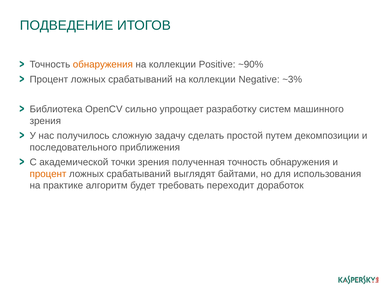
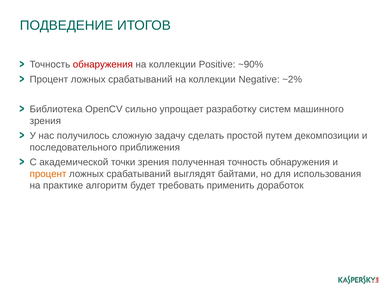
обнаружения colour: orange -> red (103, 65)
~3%: ~3% -> ~2% (292, 80)
переходит: переходит -> применить (231, 186)
